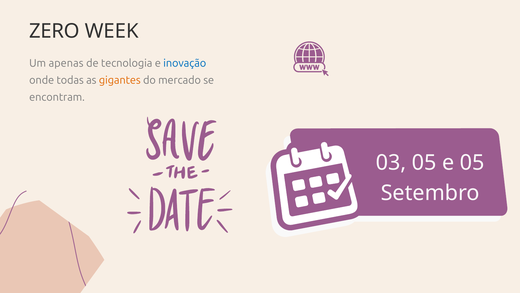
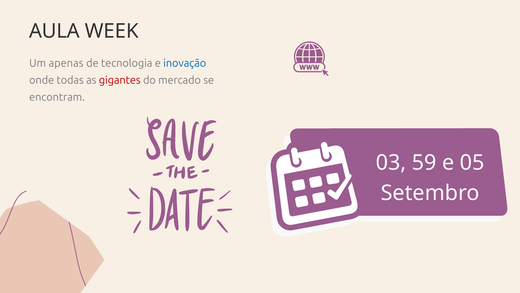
ZERO: ZERO -> AULA (54, 31)
gigantes colour: orange -> red (120, 80)
03 05: 05 -> 59 (424, 162)
